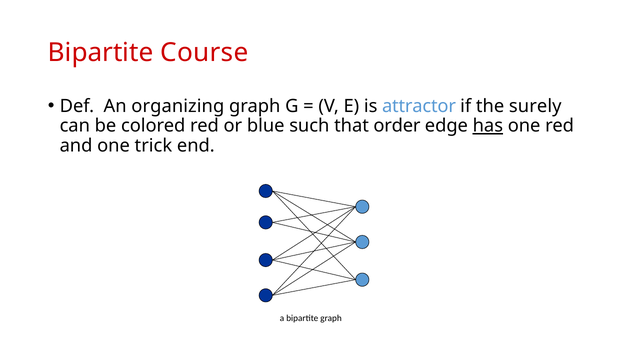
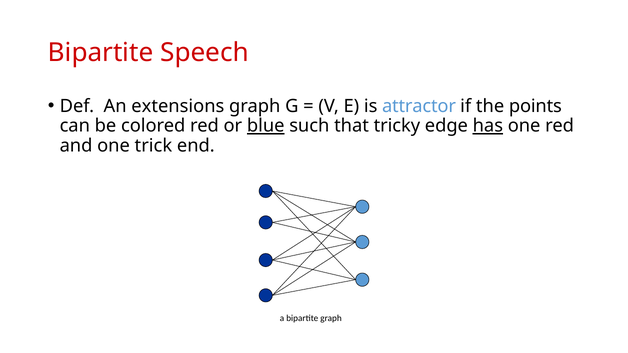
Course: Course -> Speech (205, 53)
organizing: organizing -> extensions (178, 106)
surely: surely -> points (535, 106)
blue underline: none -> present (266, 126)
order: order -> tricky (397, 126)
